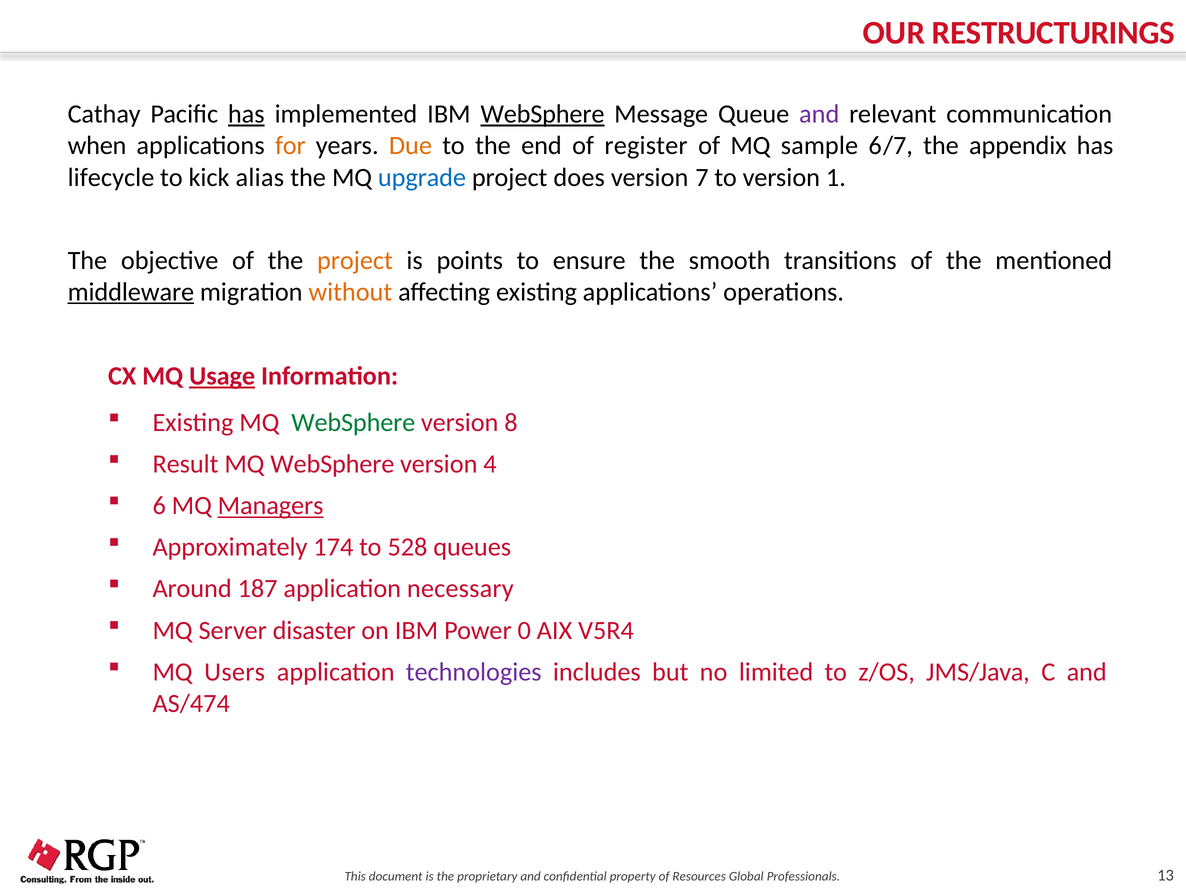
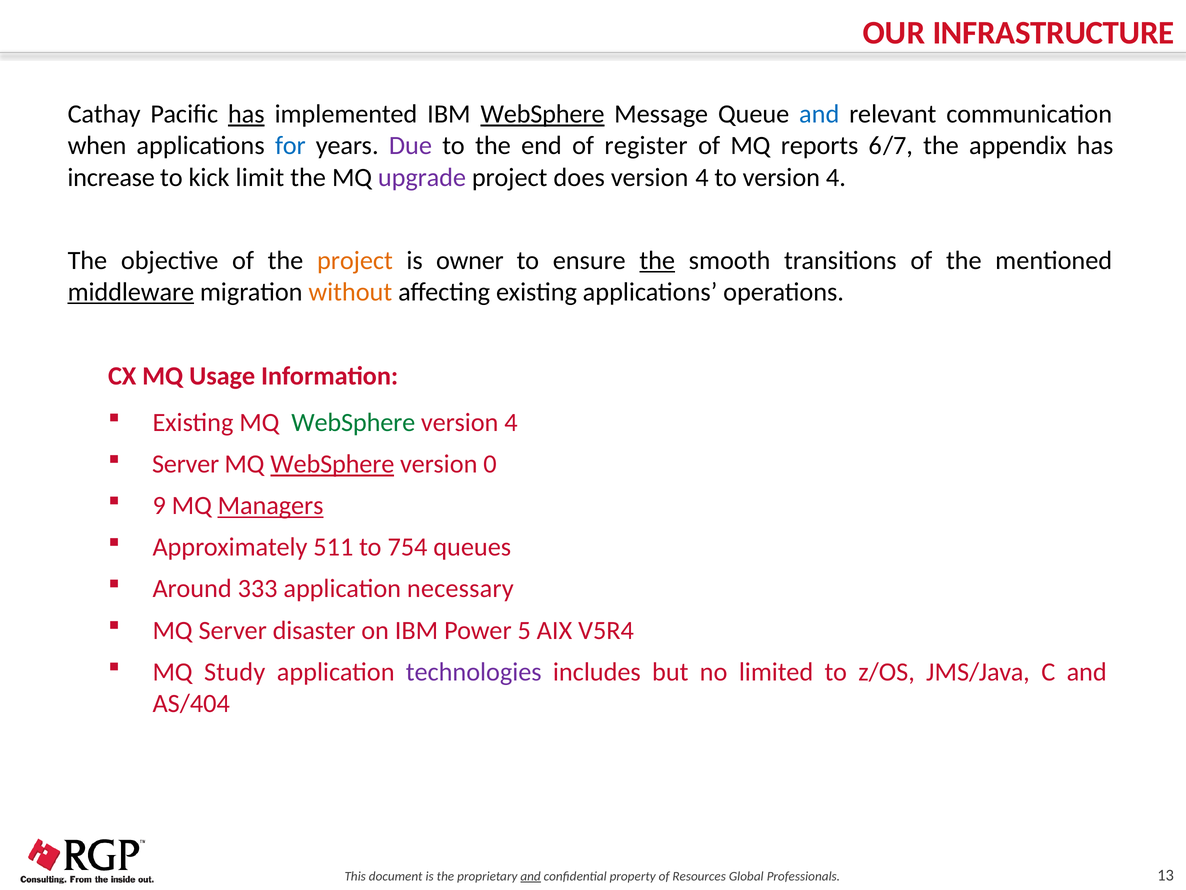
RESTRUCTURINGS: RESTRUCTURINGS -> INFRASTRUCTURE (1053, 33)
and colour: purple -> blue (819, 114)
for colour: orange -> blue (290, 146)
Due colour: orange -> purple (410, 146)
sample: sample -> reports (820, 146)
lifecycle: lifecycle -> increase (111, 177)
alias: alias -> limit (260, 177)
upgrade colour: blue -> purple (422, 177)
7: 7 -> 4 (702, 177)
to version 1: 1 -> 4 (836, 177)
points: points -> owner (470, 260)
the underline: none -> present (657, 260)
Usage underline: present -> none (222, 376)
8: 8 -> 4 (511, 422)
Result: Result -> Server (186, 464)
WebSphere underline: none -> present (332, 464)
4: 4 -> 0 (490, 464)
6: 6 -> 9 (159, 505)
174: 174 -> 511 (333, 547)
528: 528 -> 754 (407, 547)
187: 187 -> 333 (258, 588)
0: 0 -> 5 (524, 630)
Users: Users -> Study (235, 671)
AS/474: AS/474 -> AS/404 (191, 703)
and underline: none -> present (531, 876)
